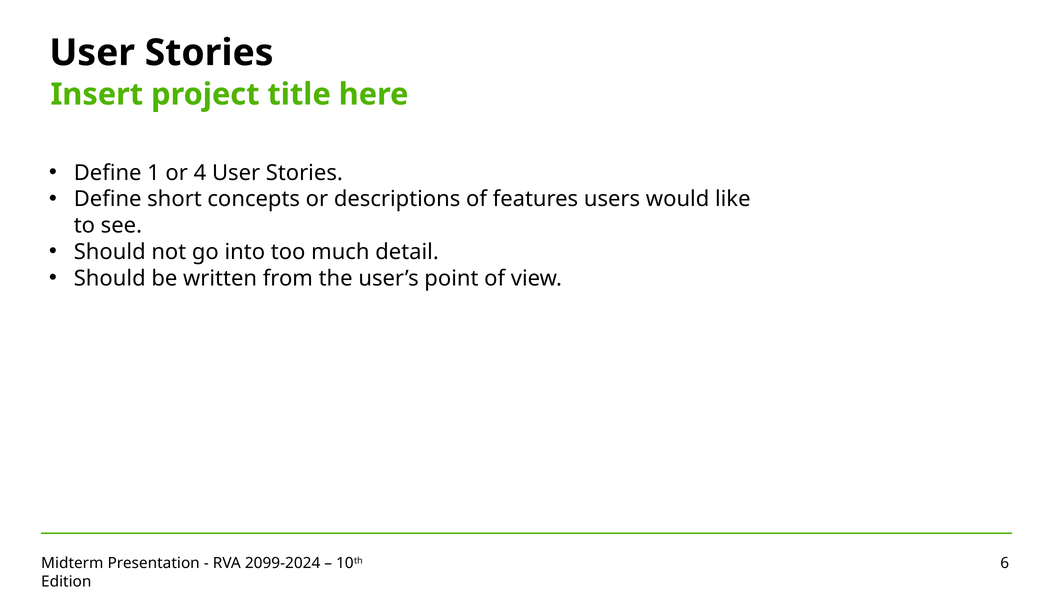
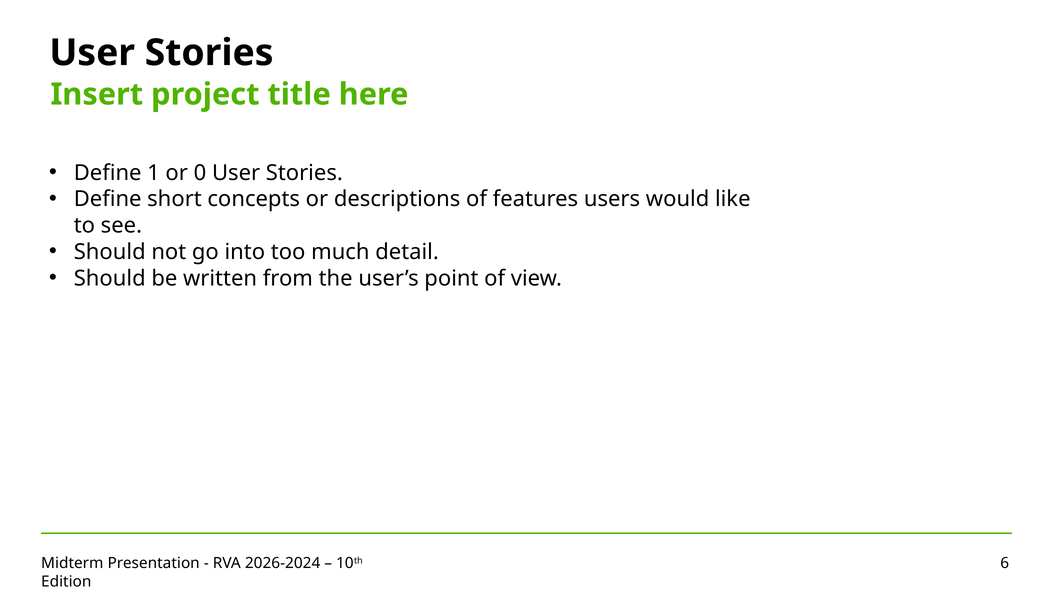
4: 4 -> 0 (200, 173)
2099-2024: 2099-2024 -> 2026-2024 (283, 564)
